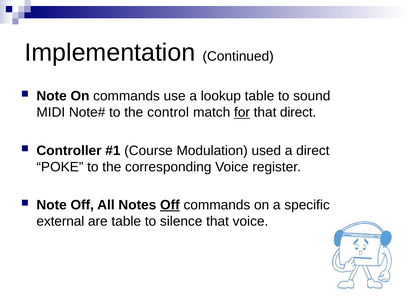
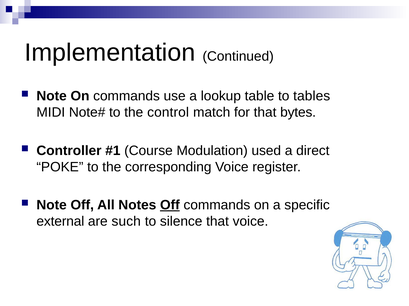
sound: sound -> tables (312, 96)
for underline: present -> none (242, 113)
that direct: direct -> bytes (298, 113)
are table: table -> such (126, 222)
